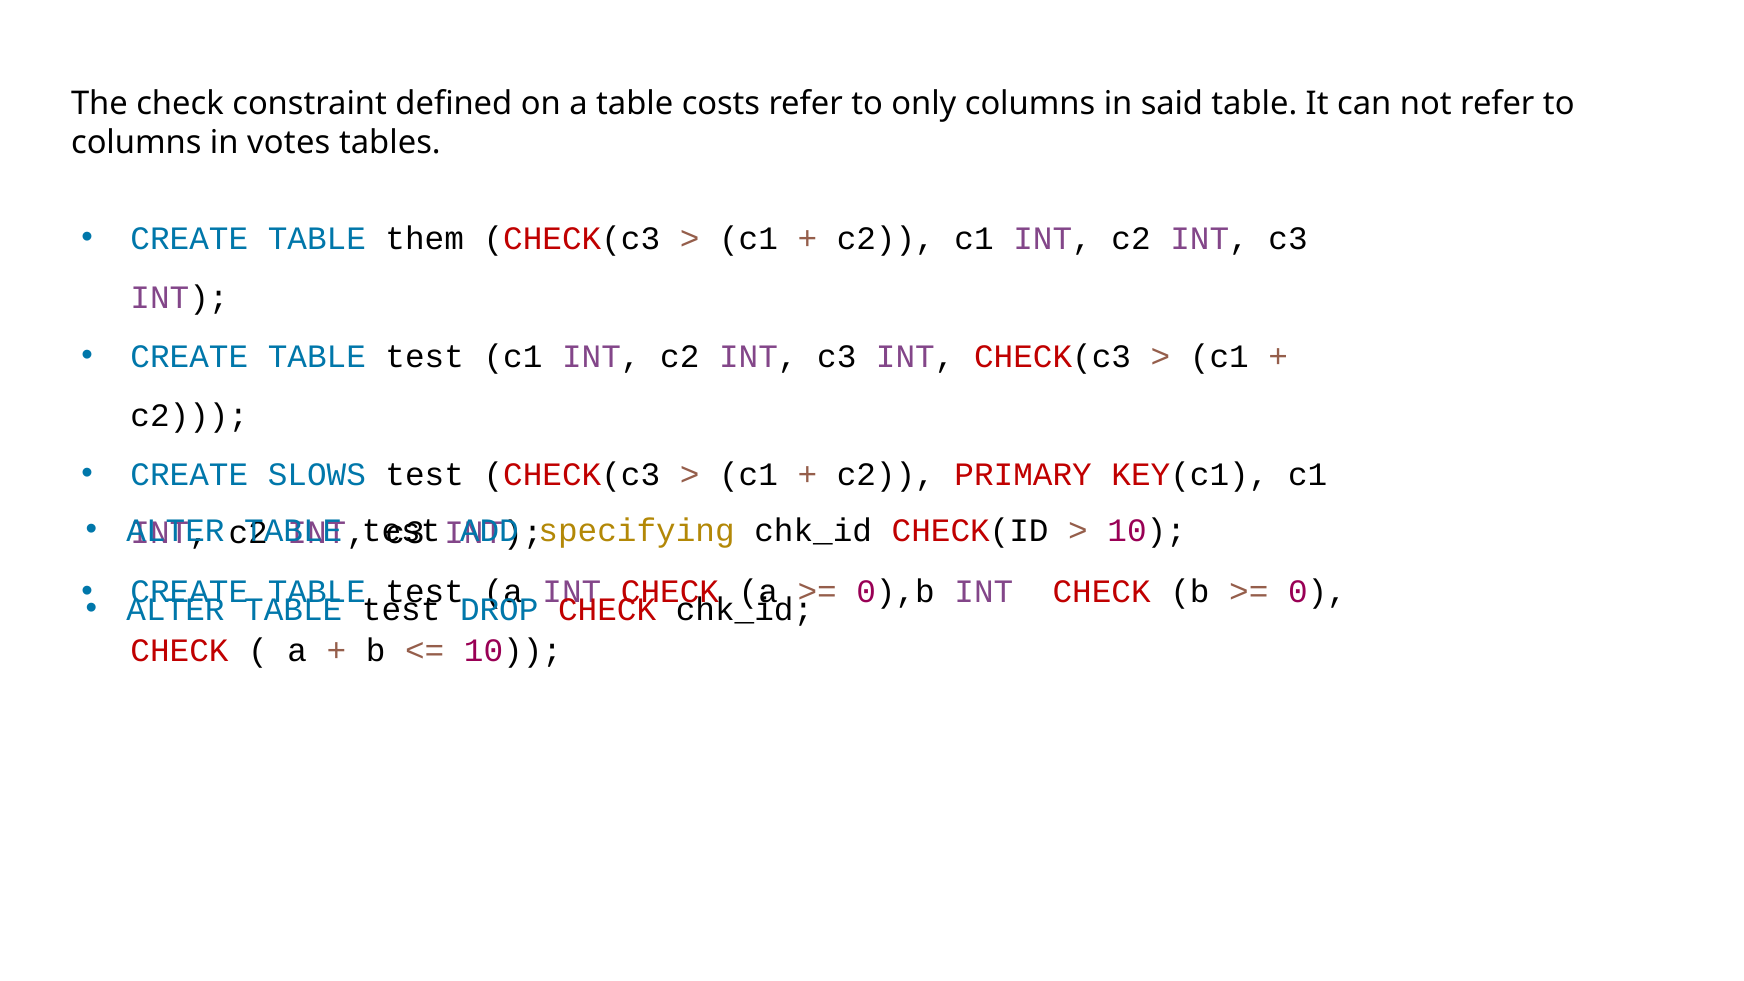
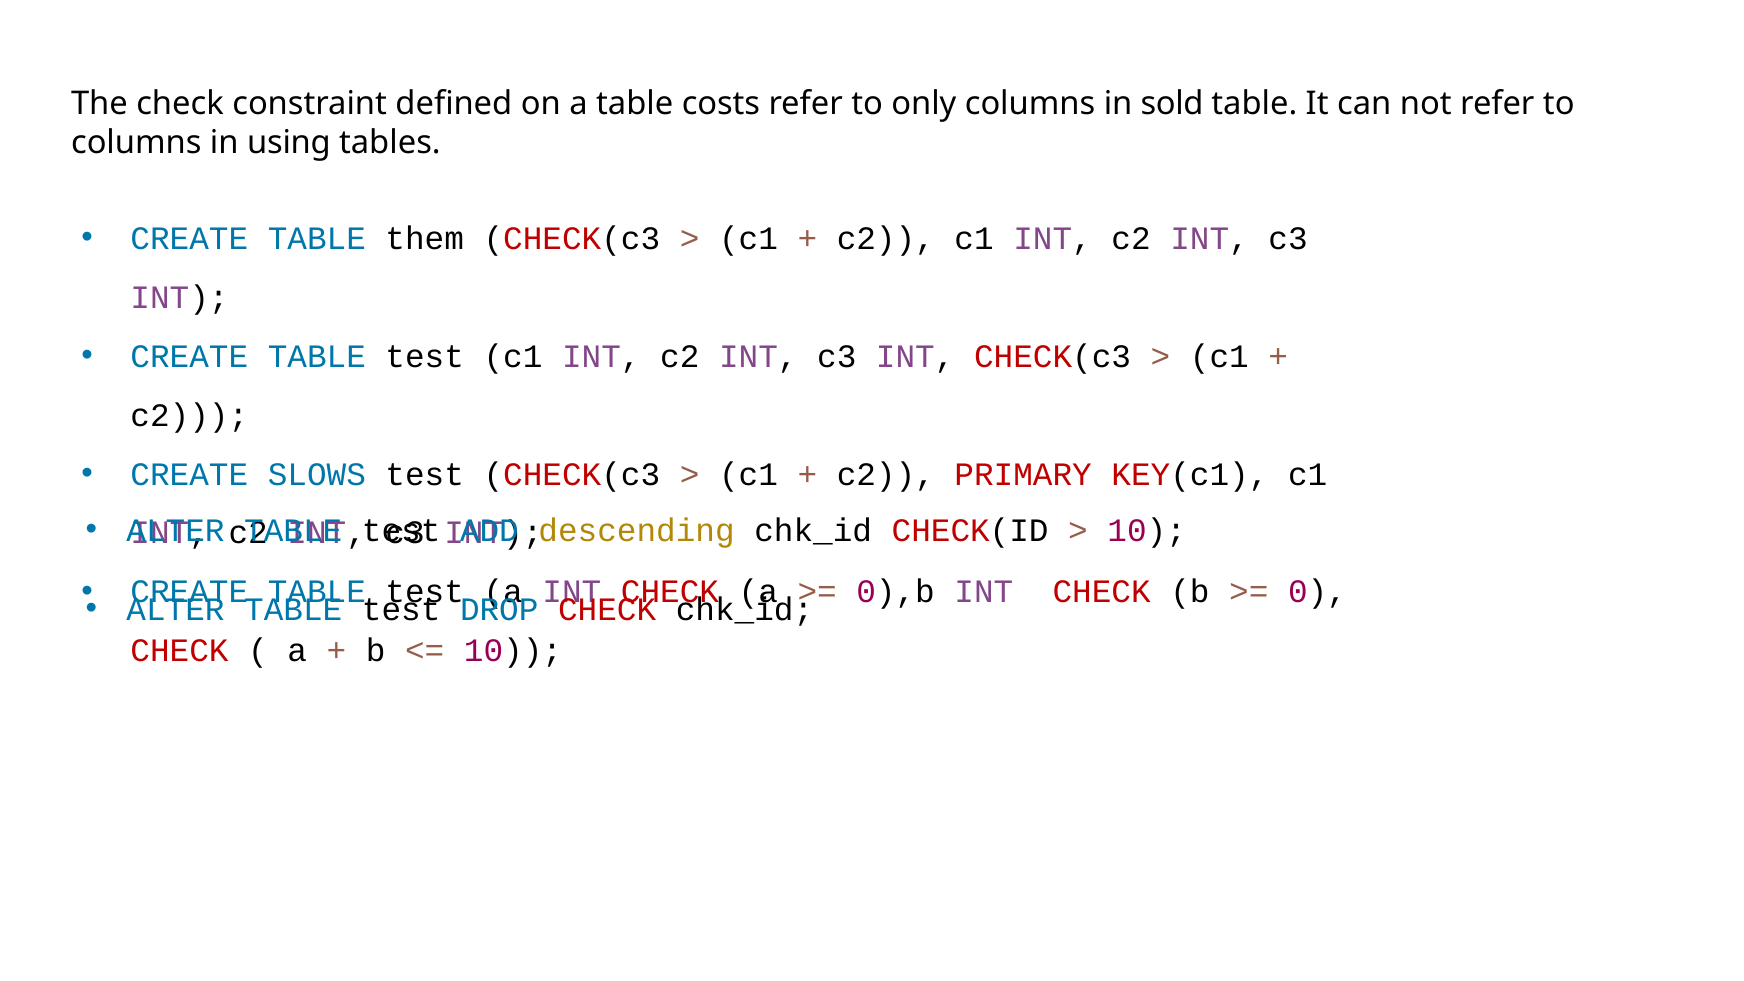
said: said -> sold (1172, 104)
votes: votes -> using (289, 143)
specifying: specifying -> descending (637, 531)
